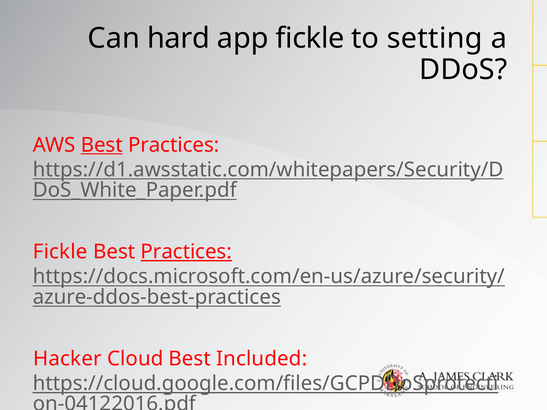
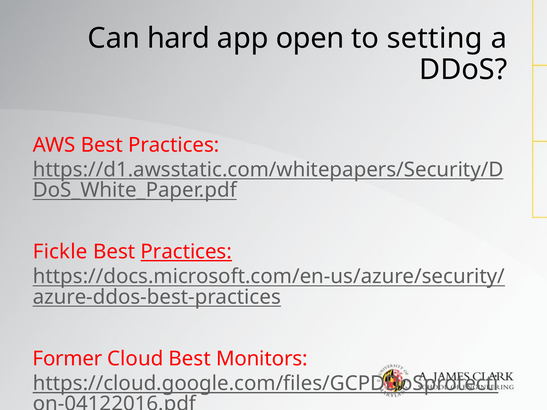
app fickle: fickle -> open (310, 38)
Best underline: present -> none (102, 145)
Hacker: Hacker -> Former (68, 359)
Included: Included -> Monitors (262, 359)
